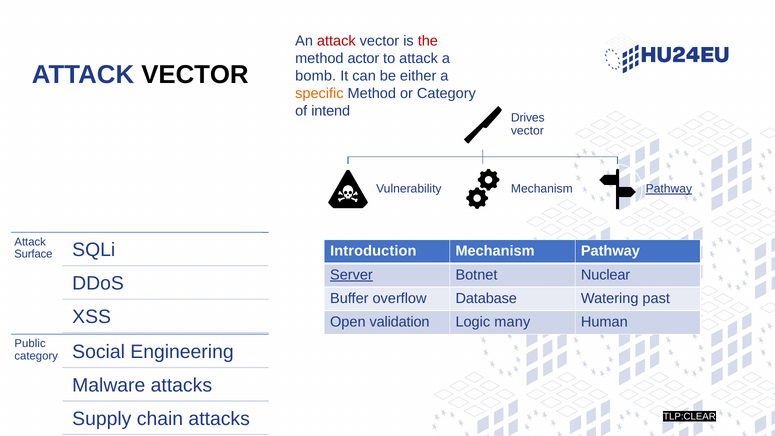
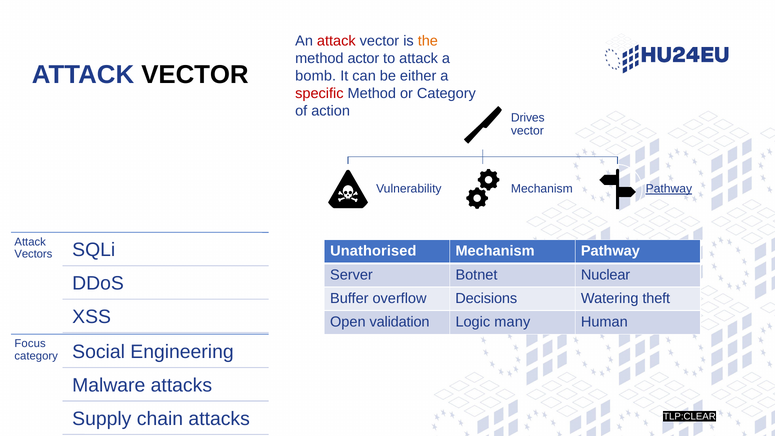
the colour: red -> orange (428, 41)
specific colour: orange -> red (319, 93)
intend: intend -> action (331, 111)
Introduction: Introduction -> Unathorised (373, 251)
Surface: Surface -> Vectors (33, 254)
Server underline: present -> none (351, 275)
Database: Database -> Decisions (486, 298)
past: past -> theft (656, 298)
Public: Public -> Focus (30, 344)
